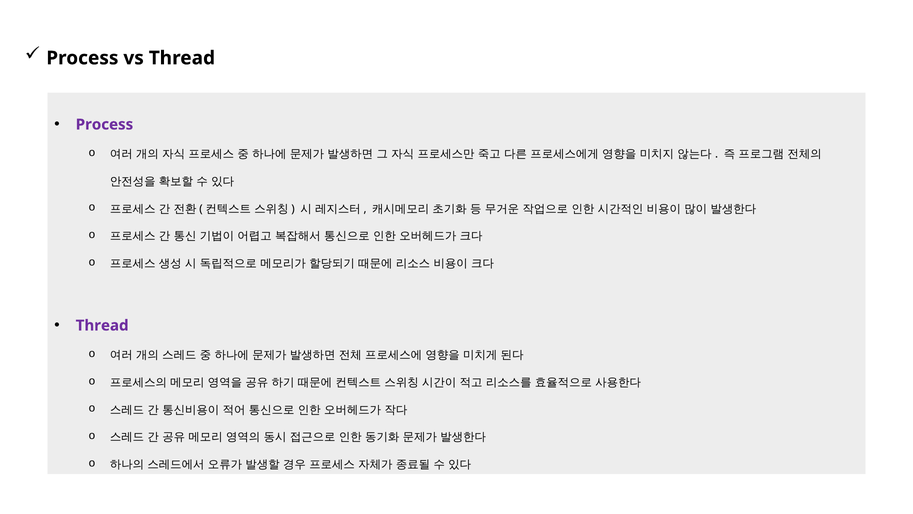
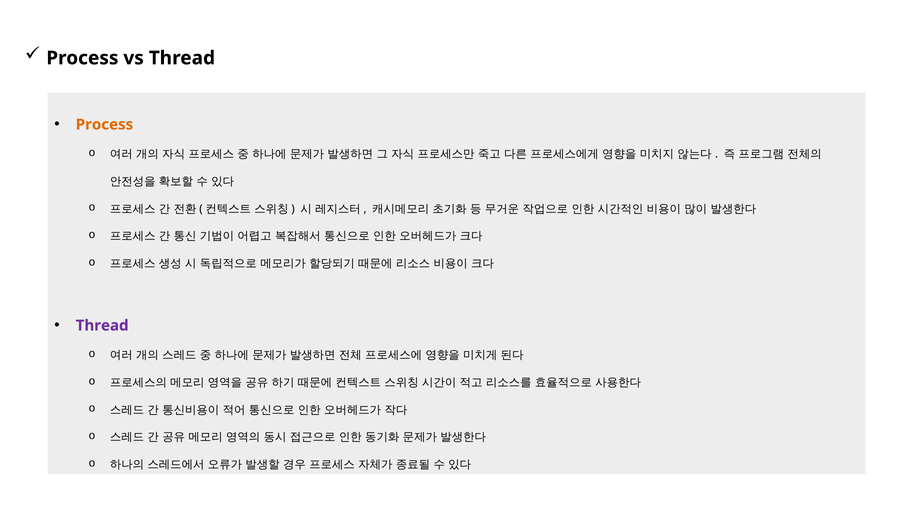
Process colour: purple -> orange (104, 124)
